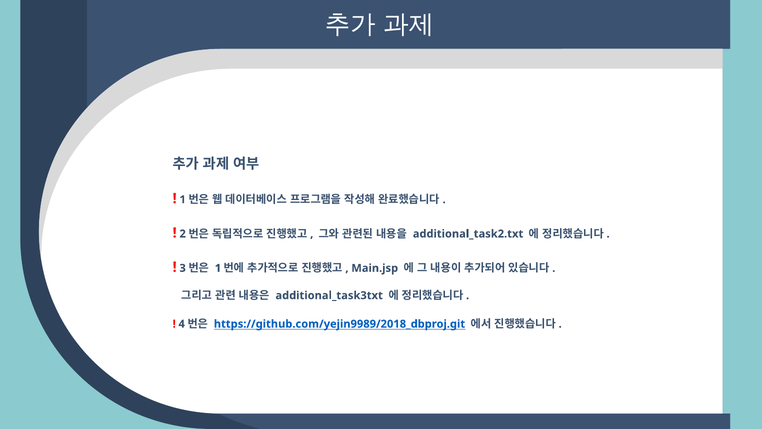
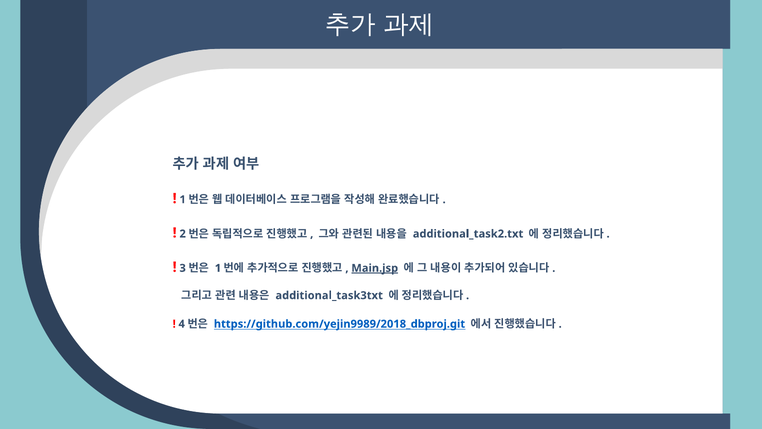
Main.jsp underline: none -> present (375, 268)
